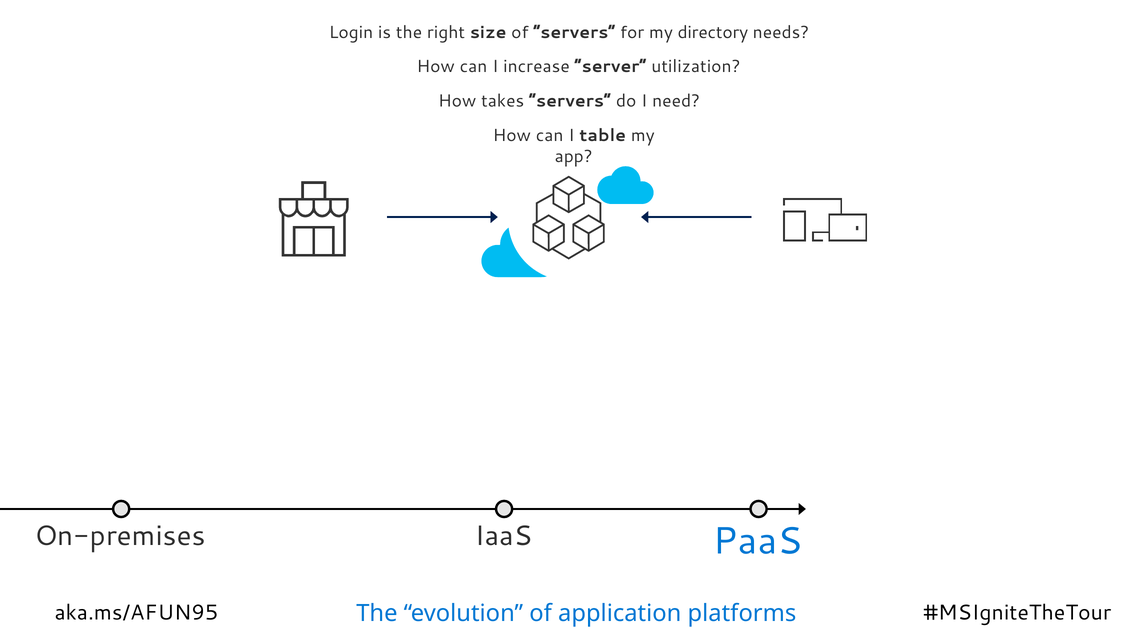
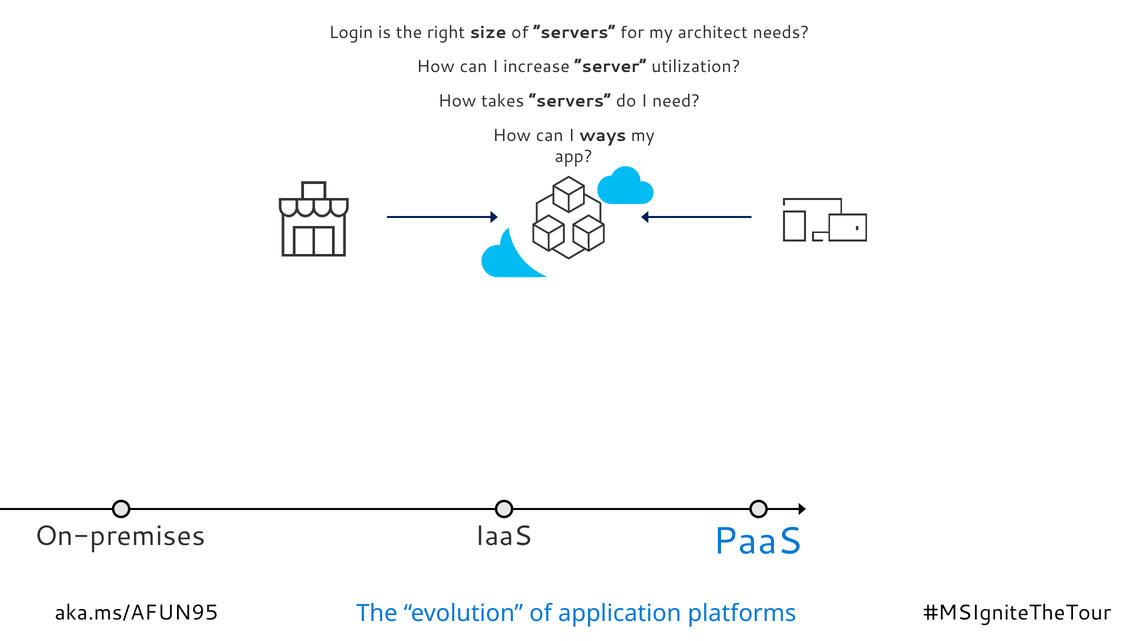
directory: directory -> architect (713, 32)
table: table -> ways (603, 135)
